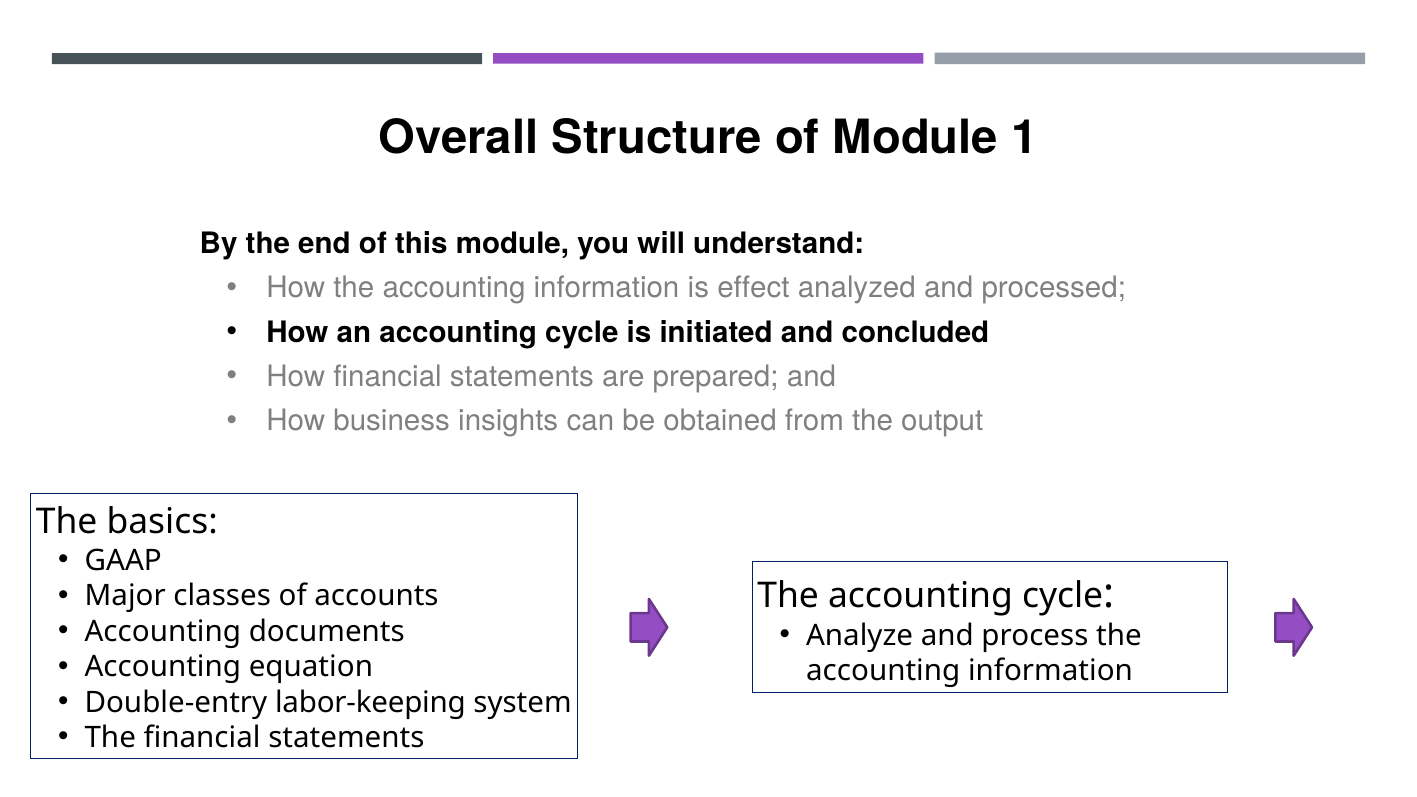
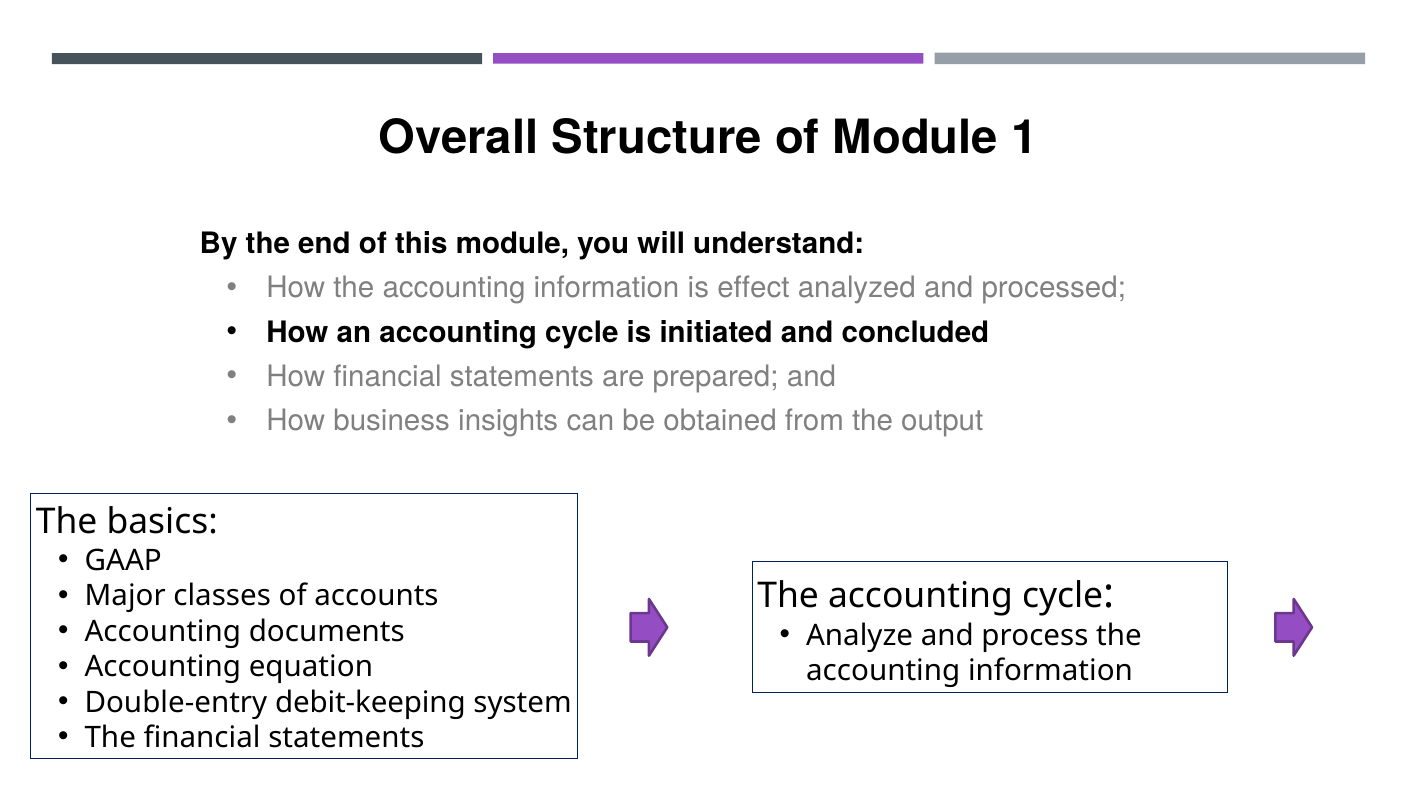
labor-keeping: labor-keeping -> debit-keeping (370, 702)
